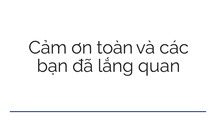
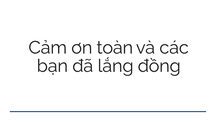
quan: quan -> đồng (159, 66)
